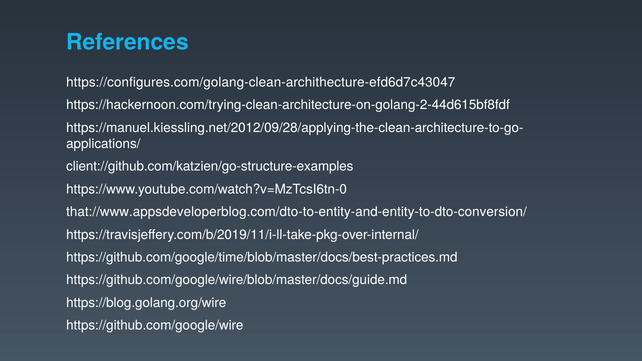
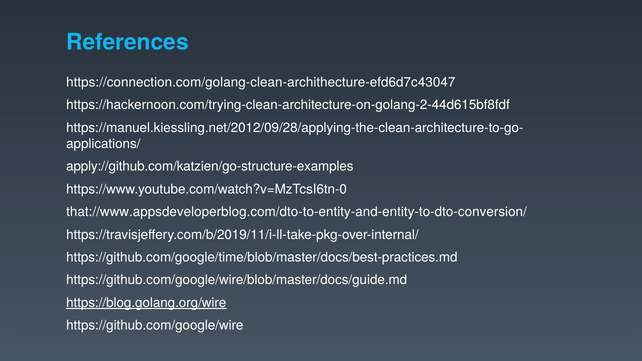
https://configures.com/golang-clean-archithecture-efd6d7c43047: https://configures.com/golang-clean-archithecture-efd6d7c43047 -> https://connection.com/golang-clean-archithecture-efd6d7c43047 (261, 82)
client://github.com/katzien/go-structure-examples: client://github.com/katzien/go-structure-examples -> apply://github.com/katzien/go-structure-examples (210, 166)
https://blog.golang.org/wire underline: none -> present (146, 303)
